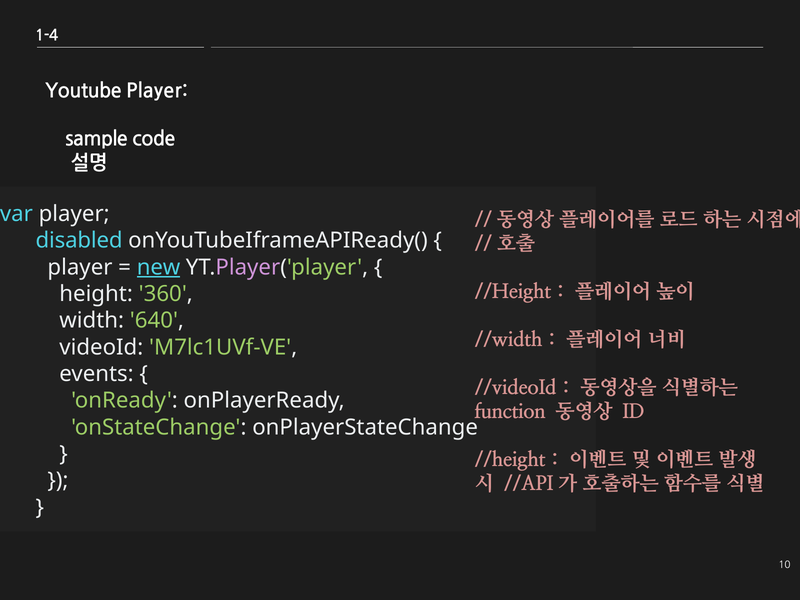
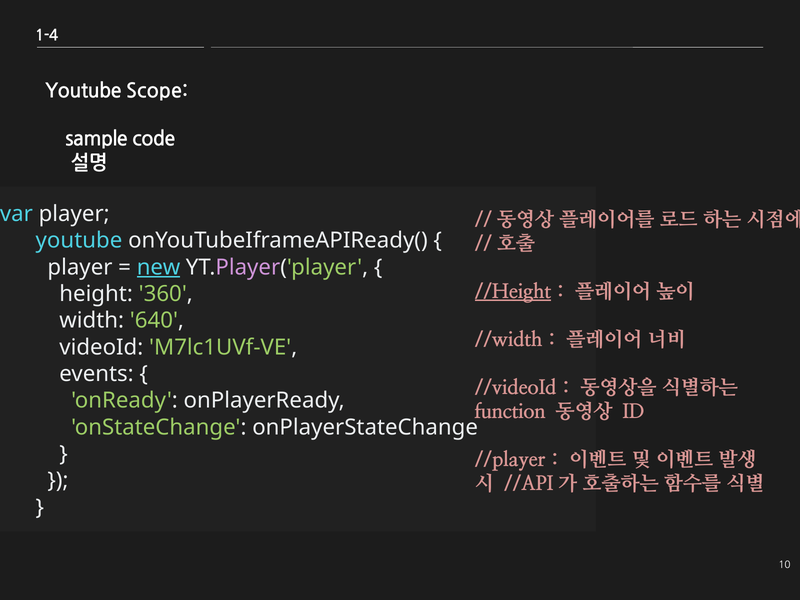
Youtube Player: Player -> Scope (157, 91)
disabled: disabled -> youtube (79, 241)
//Height underline: none -> present (513, 292)
//height: //height -> //player (510, 460)
